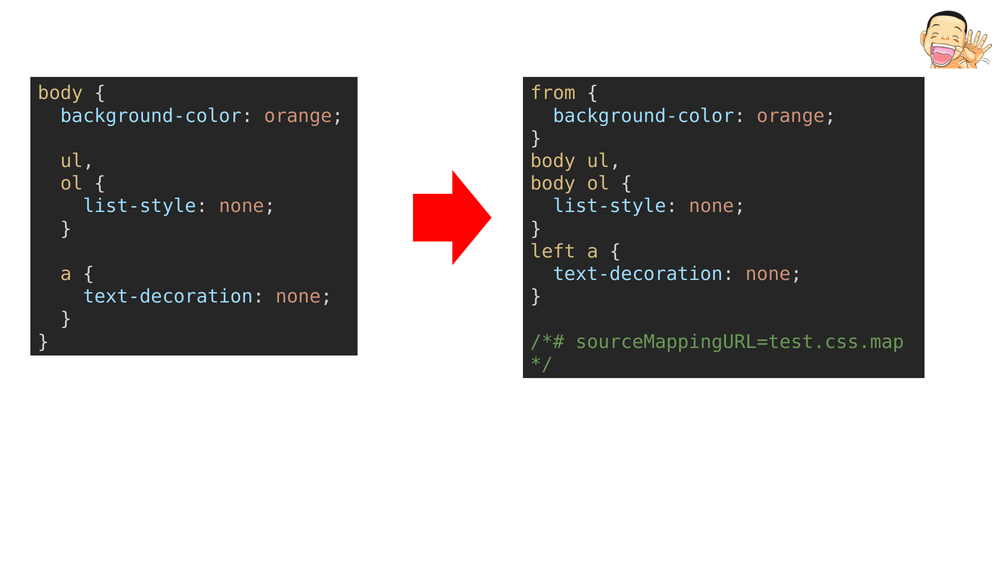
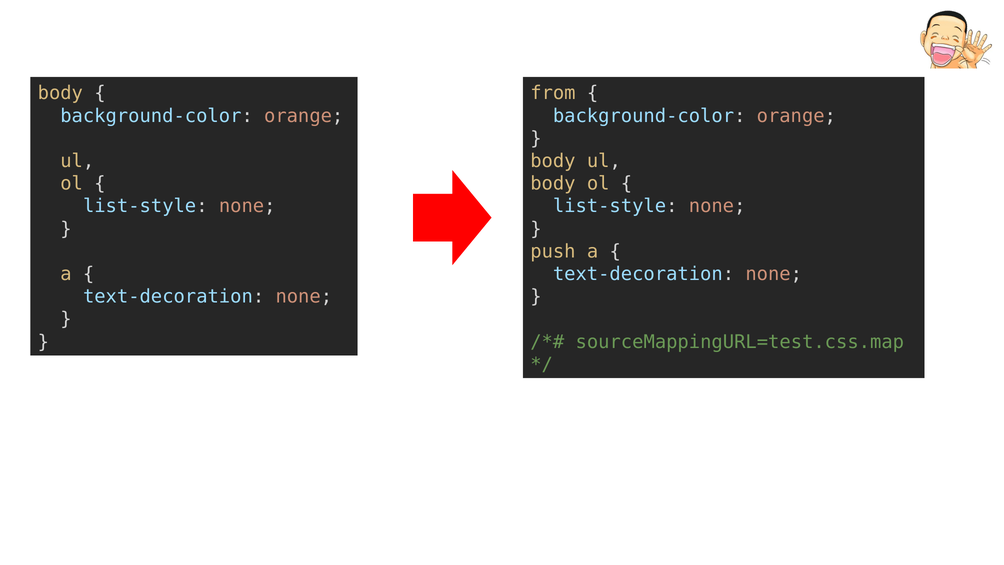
left: left -> push (553, 251)
